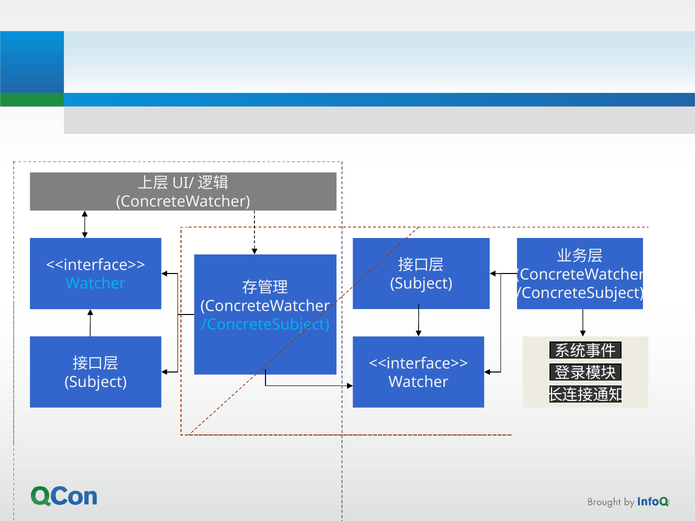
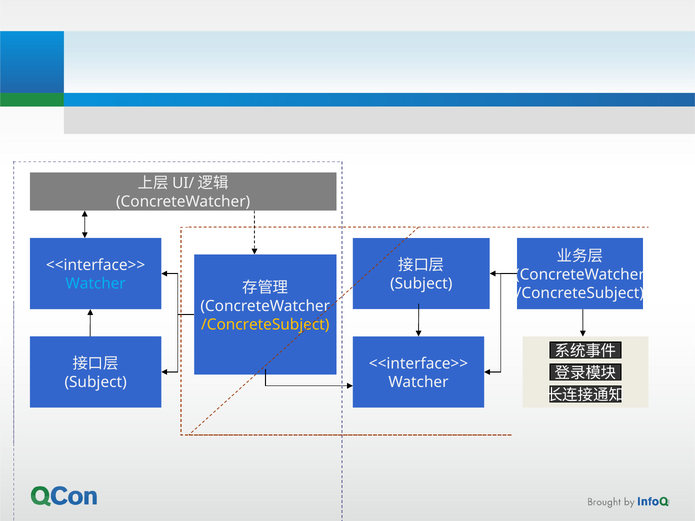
/ConcreteSubject colour: light blue -> yellow (265, 325)
